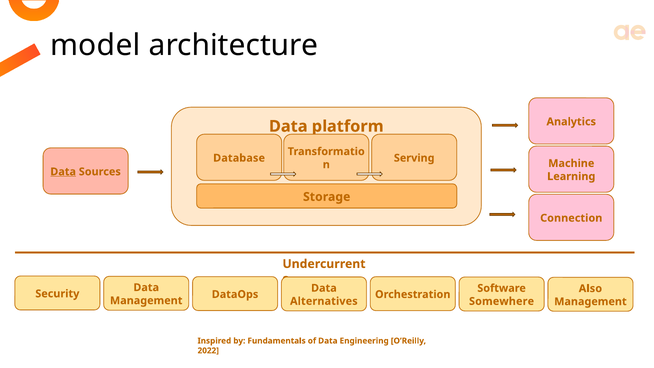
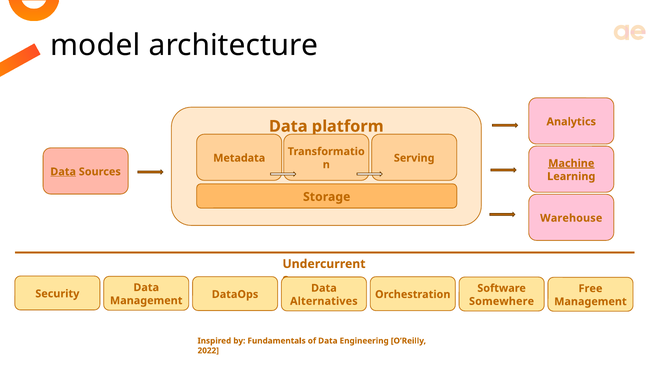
Database: Database -> Metadata (239, 158)
Machine underline: none -> present (571, 163)
Connection: Connection -> Warehouse (571, 218)
Also: Also -> Free (590, 288)
